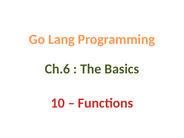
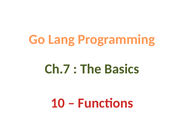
Ch.6: Ch.6 -> Ch.7 (57, 69)
